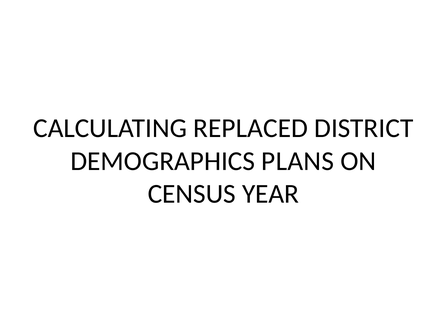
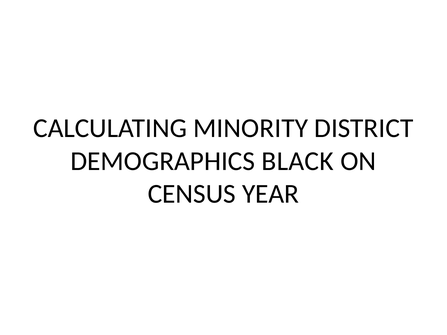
REPLACED: REPLACED -> MINORITY (251, 128)
PLANS: PLANS -> BLACK (298, 161)
